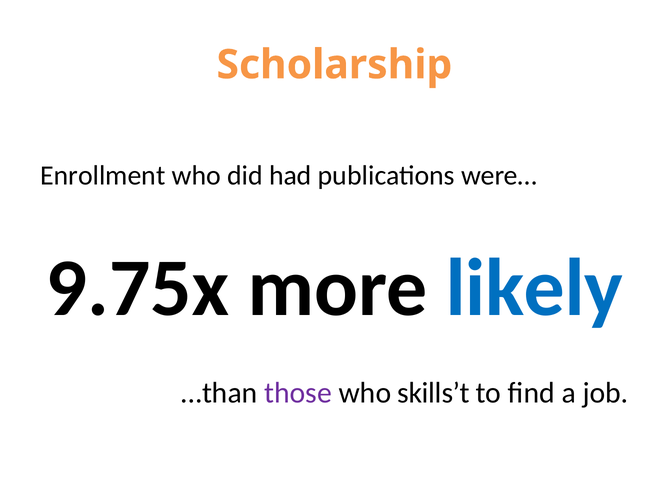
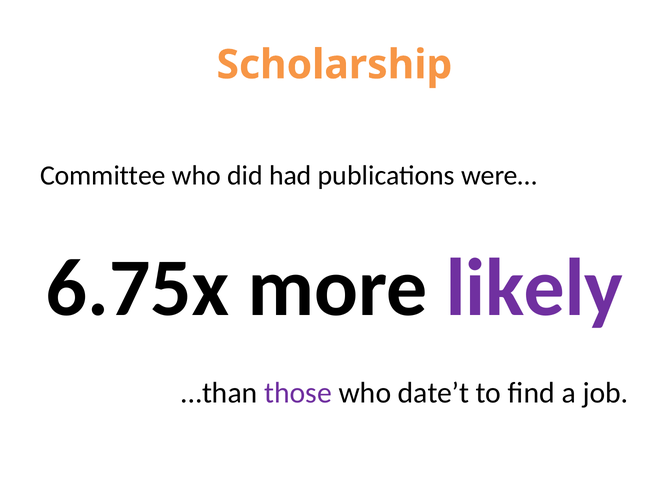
Enrollment: Enrollment -> Committee (103, 175)
9.75x: 9.75x -> 6.75x (138, 288)
likely colour: blue -> purple (534, 288)
skills’t: skills’t -> date’t (434, 393)
